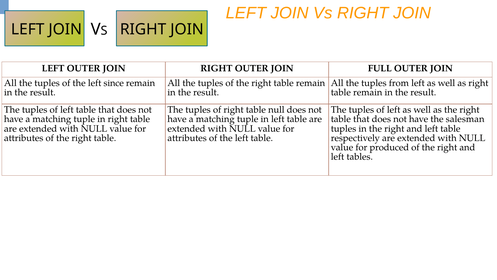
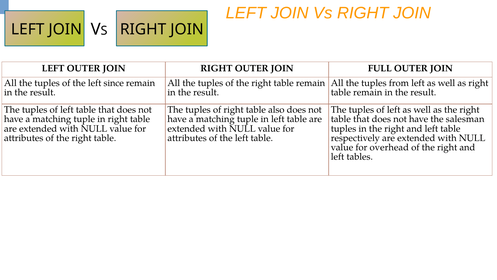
table null: null -> also (276, 110)
produced: produced -> overhead (389, 147)
